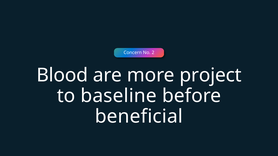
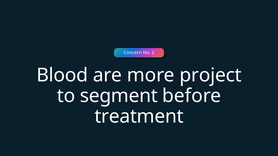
baseline: baseline -> segment (119, 96)
beneficial: beneficial -> treatment (139, 117)
